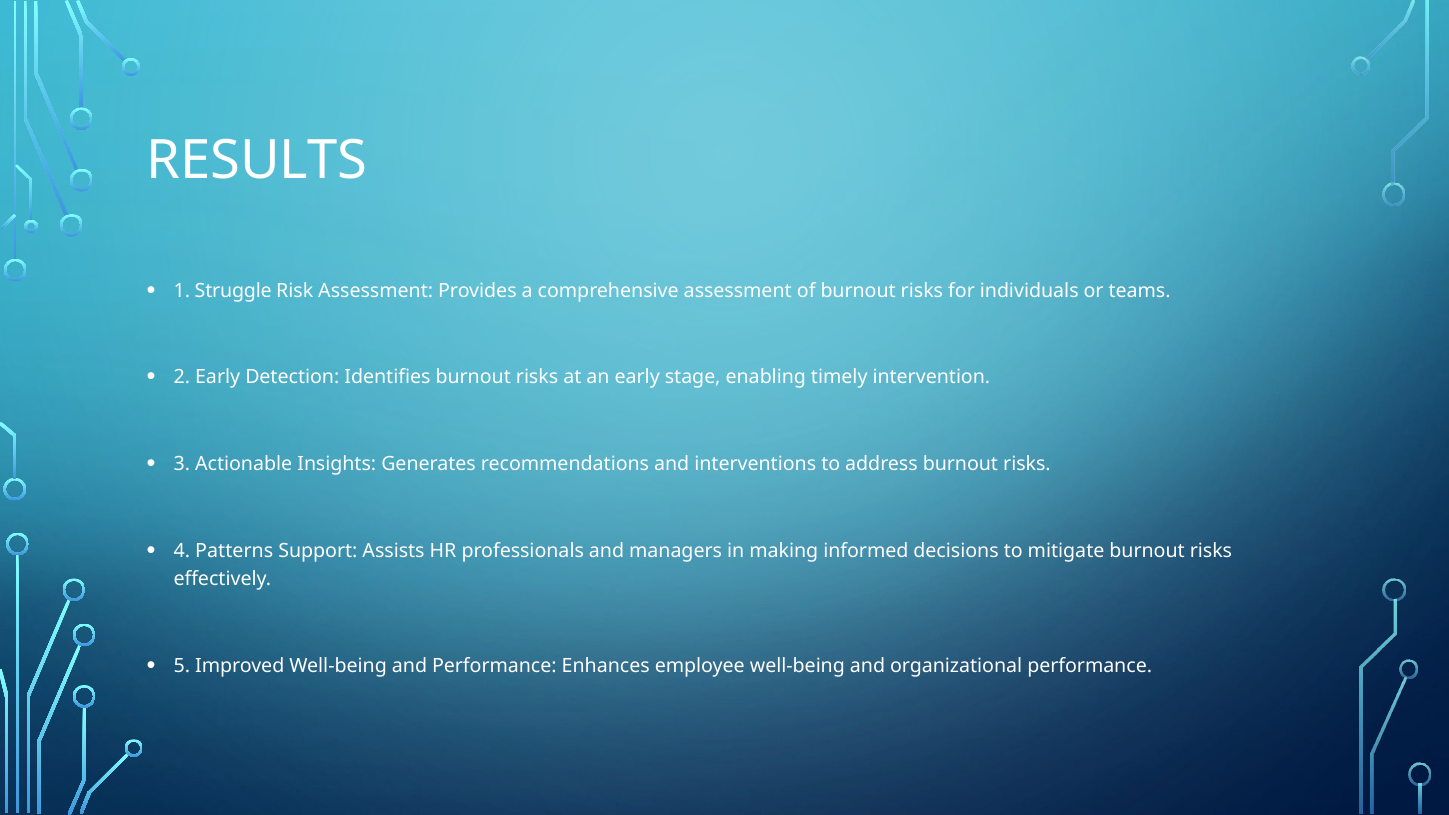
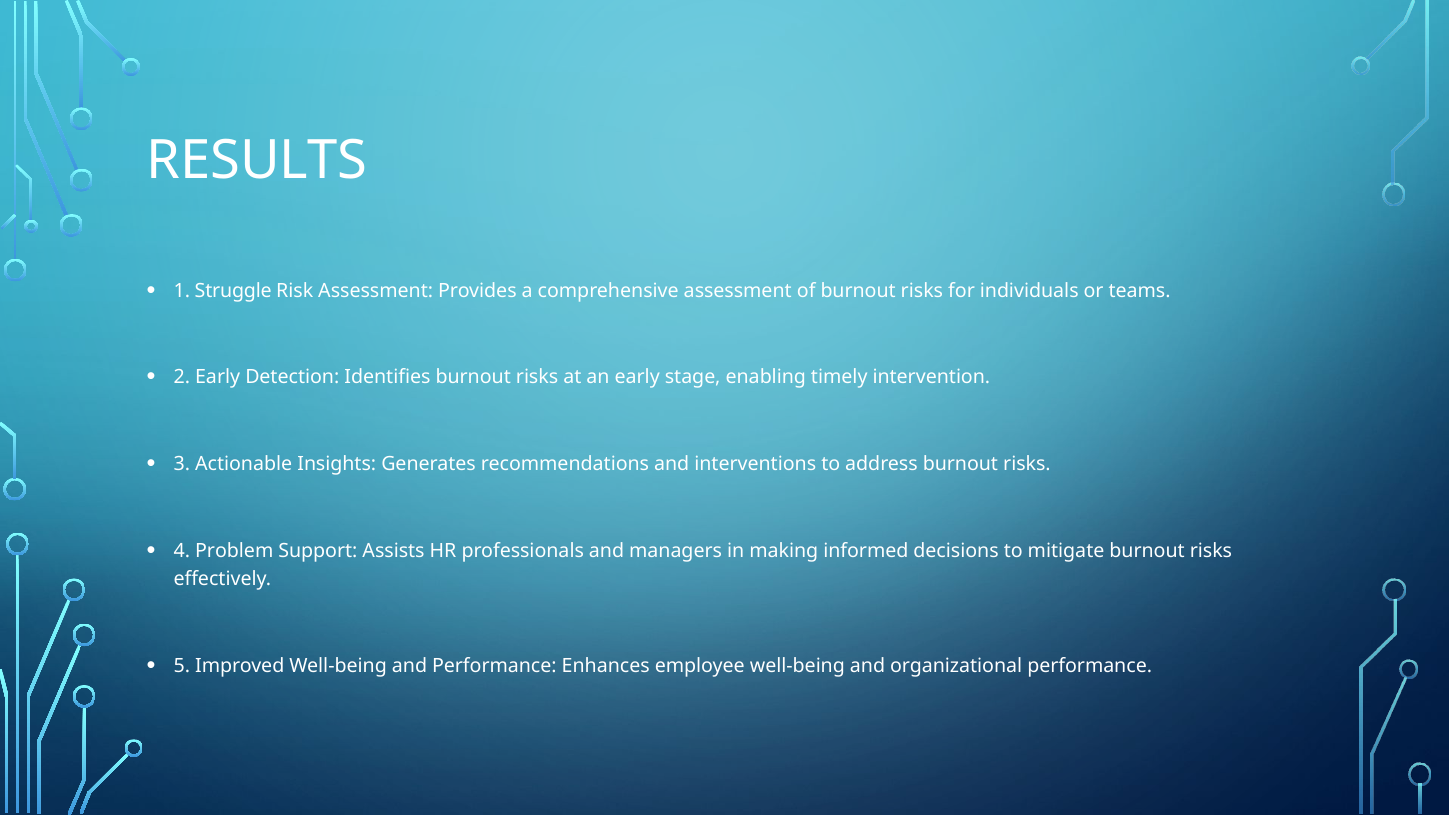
Patterns: Patterns -> Problem (234, 551)
